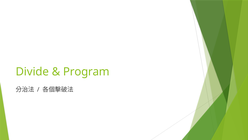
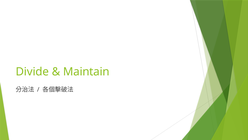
Program: Program -> Maintain (86, 72)
